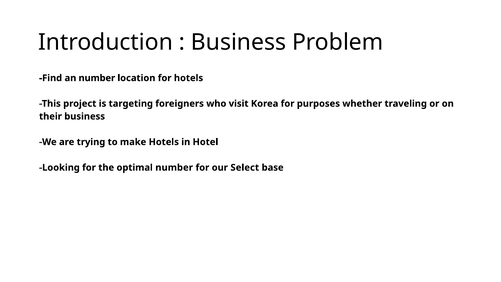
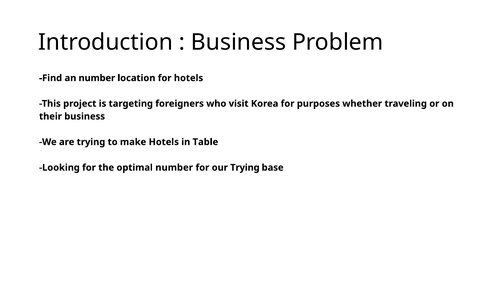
Hotel: Hotel -> Table (205, 142)
our Select: Select -> Trying (245, 167)
